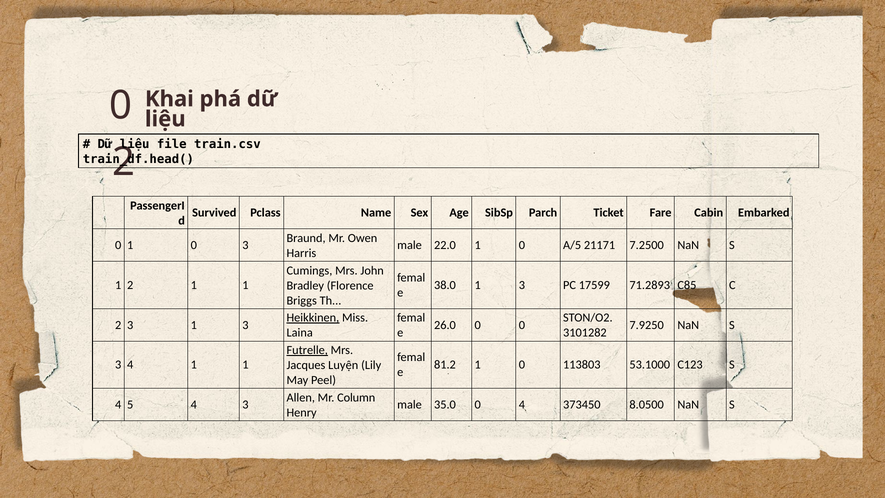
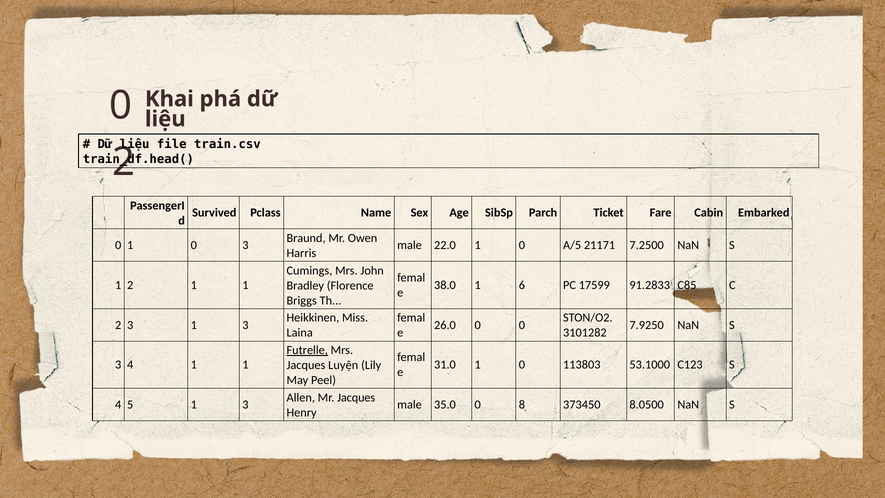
38.0 1 3: 3 -> 6 (522, 285)
71.2893: 71.2893 -> 91.2833 (650, 285)
Heikkinen underline: present -> none (313, 318)
81.2: 81.2 -> 31.0 (445, 365)
Mr Column: Column -> Jacques (356, 397)
5 4: 4 -> 1 (194, 405)
0 4: 4 -> 8 (522, 405)
